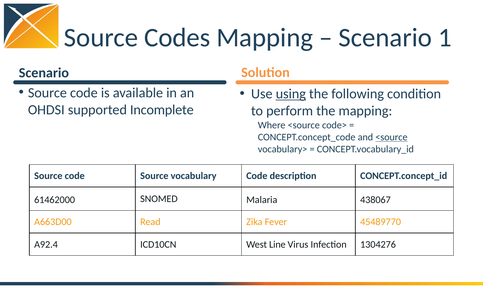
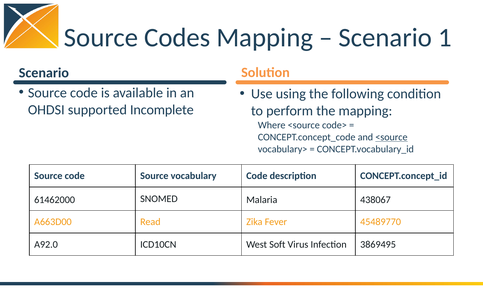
using underline: present -> none (291, 94)
A92.4: A92.4 -> A92.0 (46, 244)
Line: Line -> Soft (277, 244)
1304276: 1304276 -> 3869495 (378, 244)
